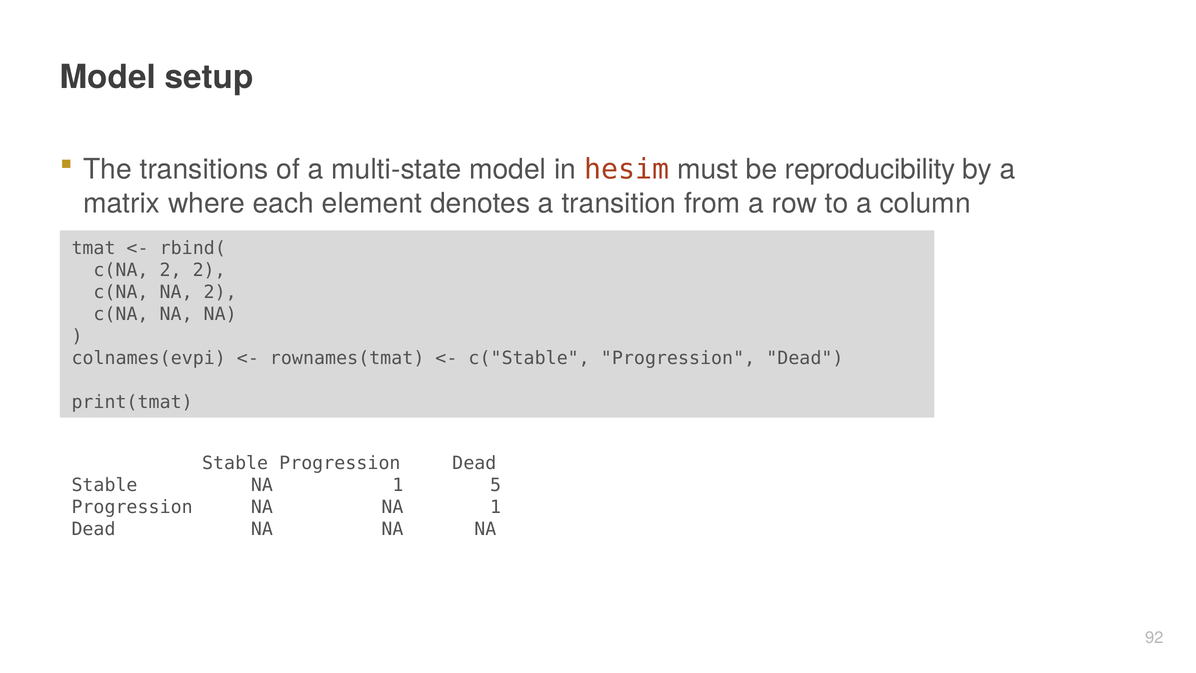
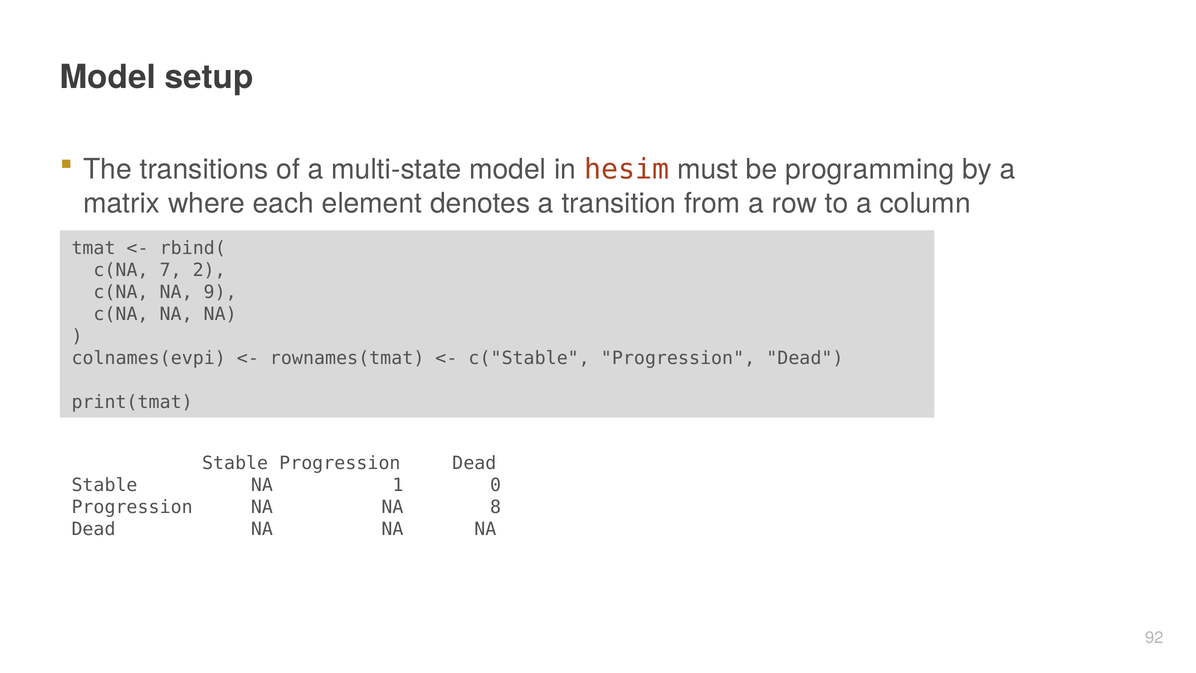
reproducibility: reproducibility -> programming (870, 169)
c(NA 2: 2 -> 7 (171, 270)
NA 2: 2 -> 9 (220, 292)
5: 5 -> 0 (496, 485)
NA NA 1: 1 -> 8 (496, 507)
